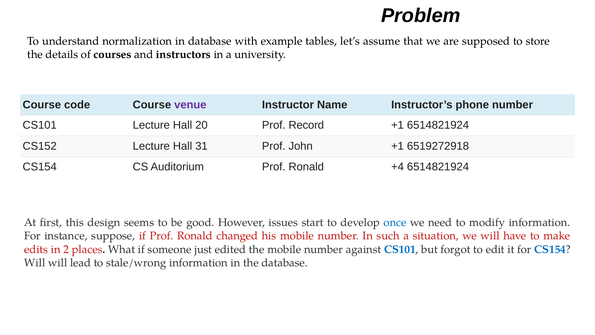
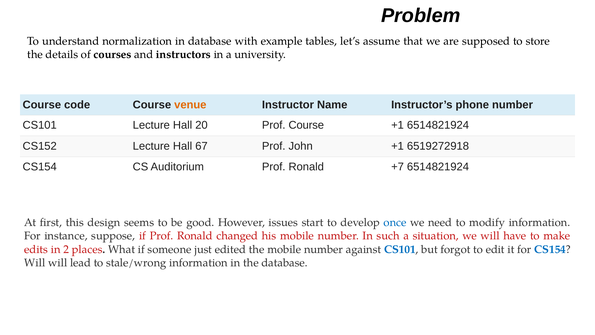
venue colour: purple -> orange (190, 105)
Prof Record: Record -> Course (306, 125)
31: 31 -> 67 (201, 146)
+4: +4 -> +7 (398, 167)
